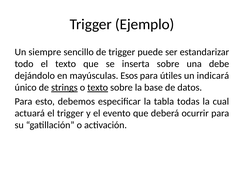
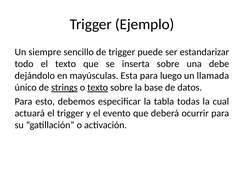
Esos: Esos -> Esta (129, 76)
útiles: útiles -> luego (171, 76)
indicará: indicará -> llamada (213, 76)
